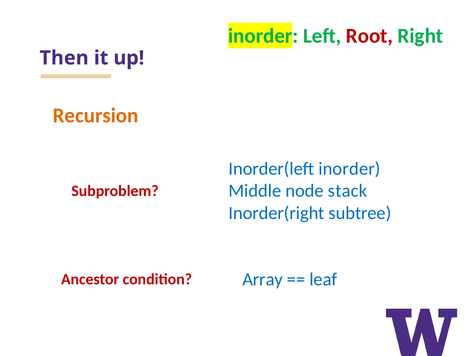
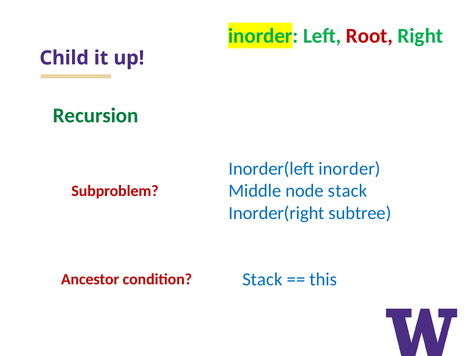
Then: Then -> Child (64, 58)
Recursion colour: orange -> green (96, 115)
Array: Array -> Stack (262, 279)
leaf: leaf -> this (323, 279)
